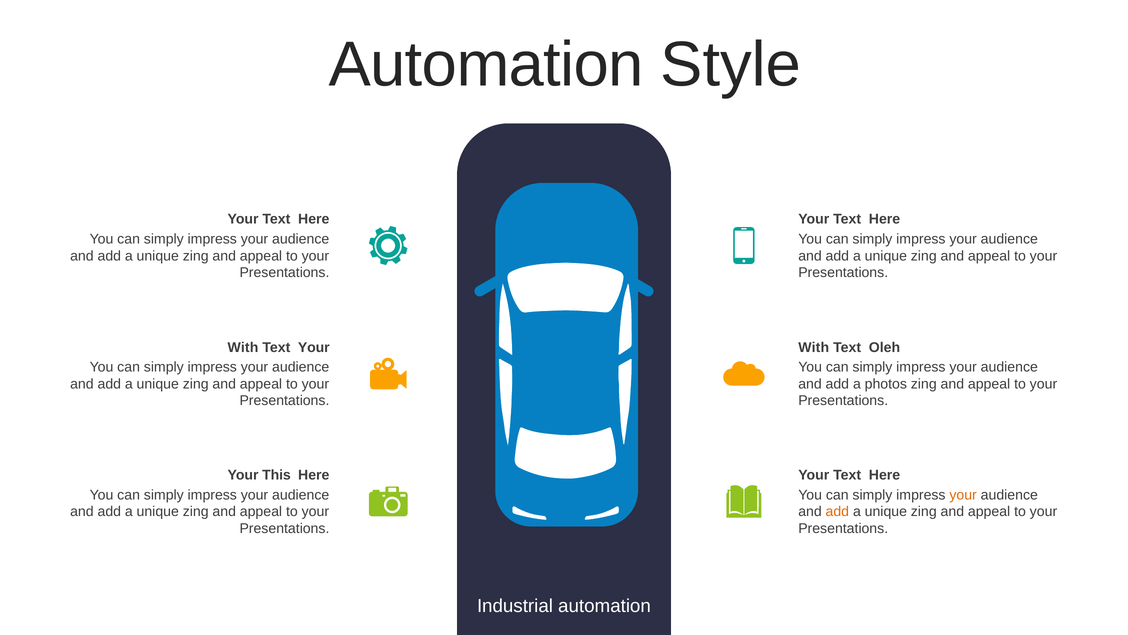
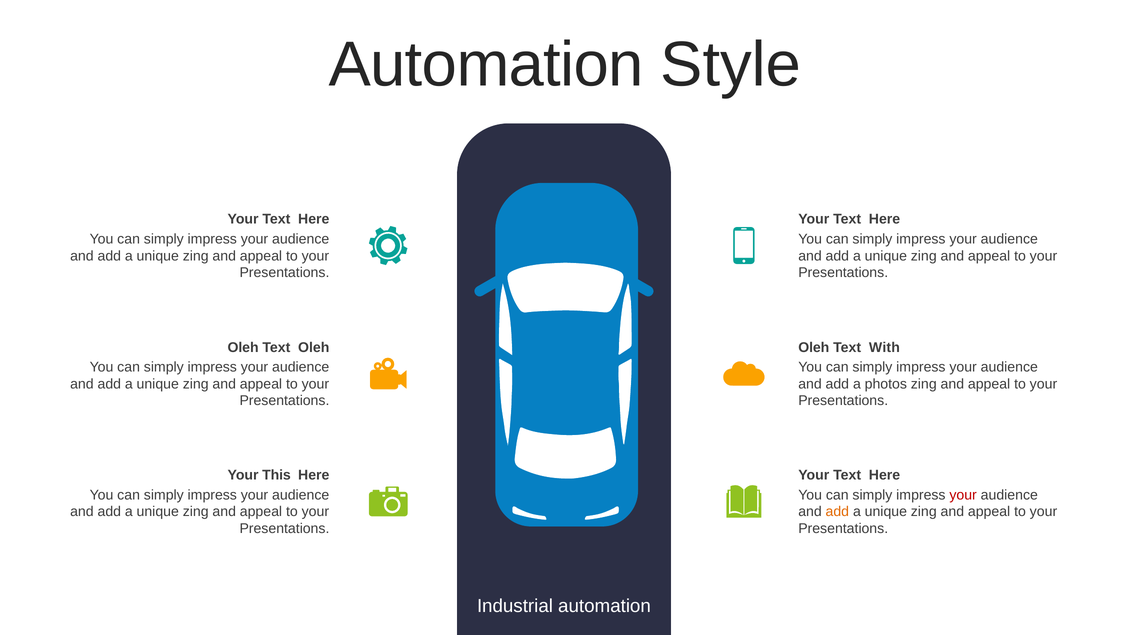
With: With -> Oleh (243, 347)
Text Your: Your -> Oleh (314, 347)
With: With -> Oleh (814, 347)
Oleh: Oleh -> With (884, 347)
your colour: orange -> red (963, 495)
